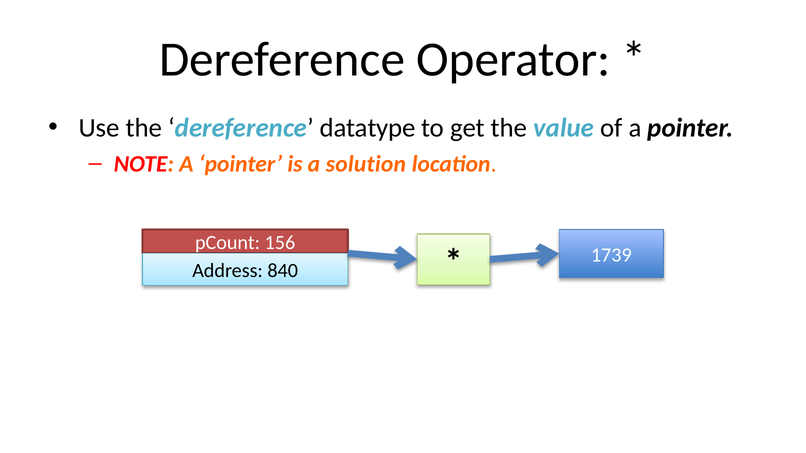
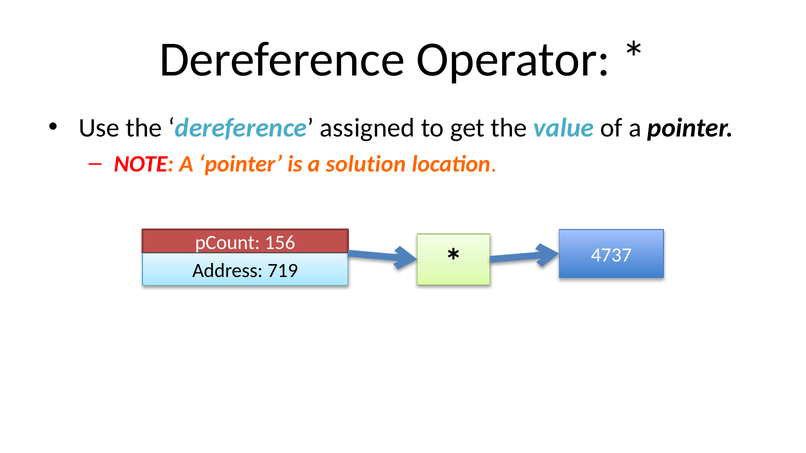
datatype: datatype -> assigned (367, 128)
840: 840 -> 719 (283, 271)
1739: 1739 -> 4737 (611, 255)
